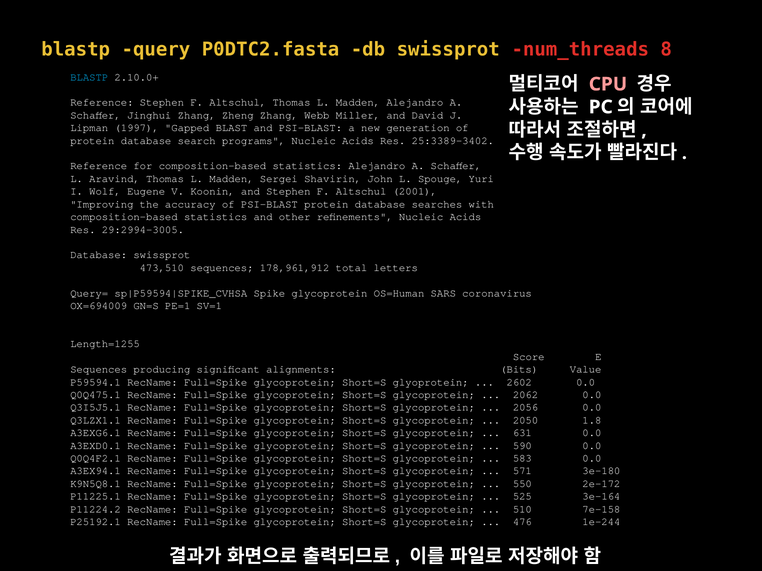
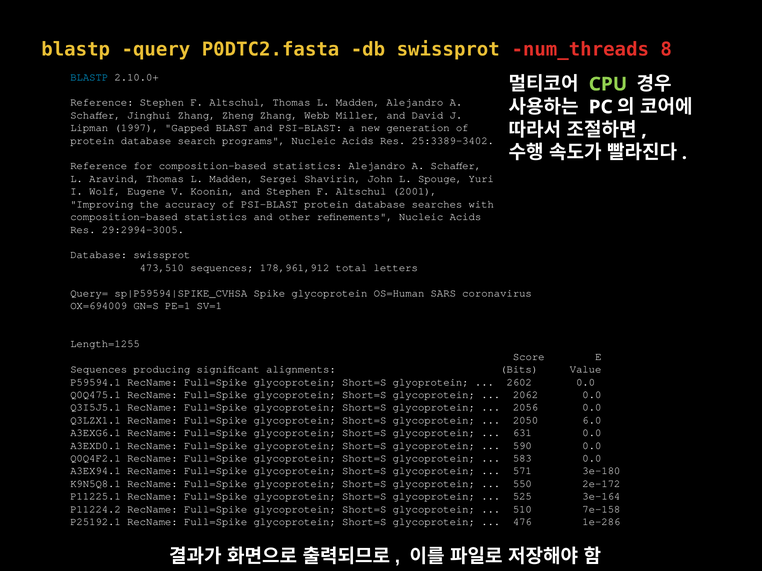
CPU colour: pink -> light green (608, 84)
1.8: 1.8 -> 6.0 (592, 421)
1e-244: 1e-244 -> 1e-286 (601, 522)
